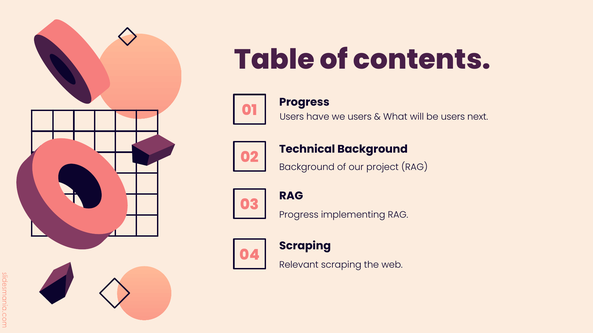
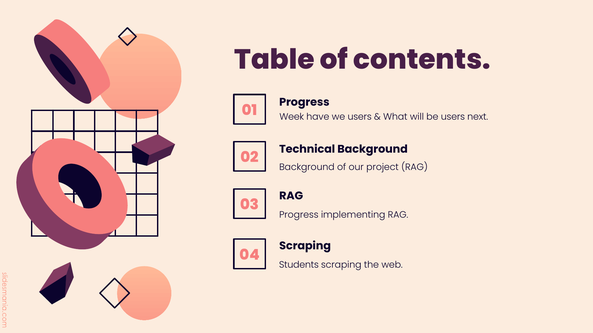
Users: Users -> Week (292, 117)
Relevant: Relevant -> Students (299, 265)
